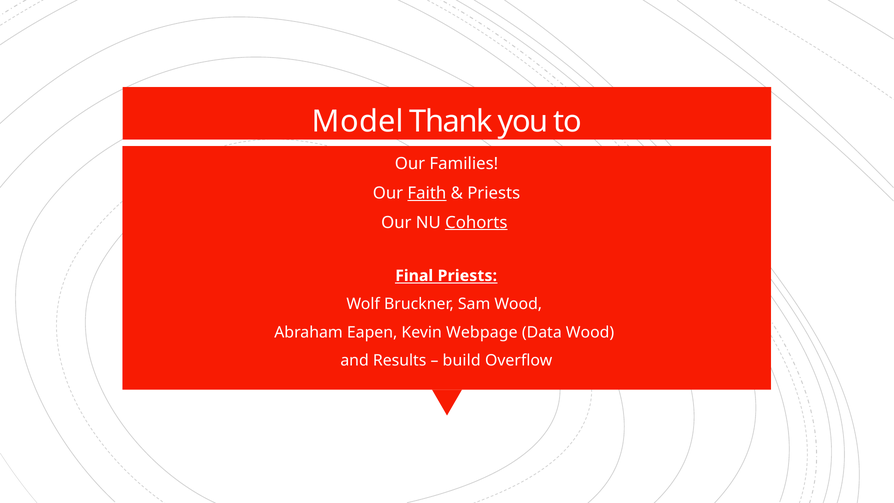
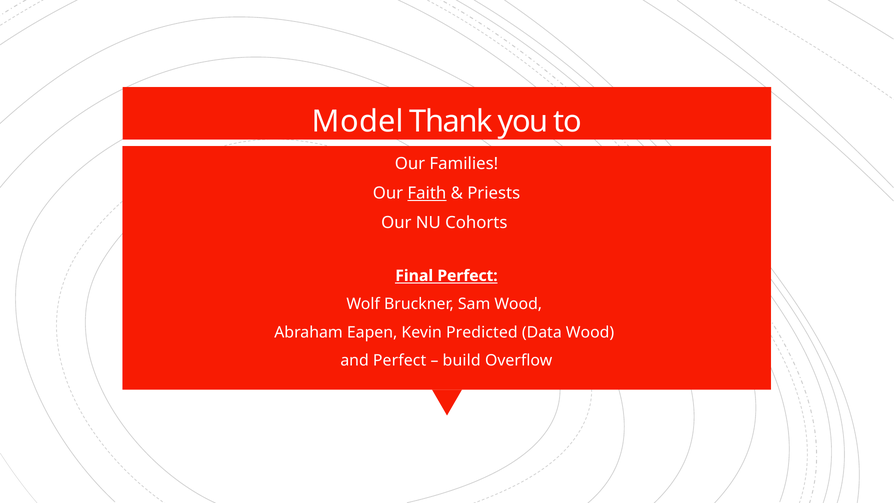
Cohorts underline: present -> none (476, 222)
Final Priests: Priests -> Perfect (467, 276)
Webpage: Webpage -> Predicted (482, 332)
and Results: Results -> Perfect (400, 361)
